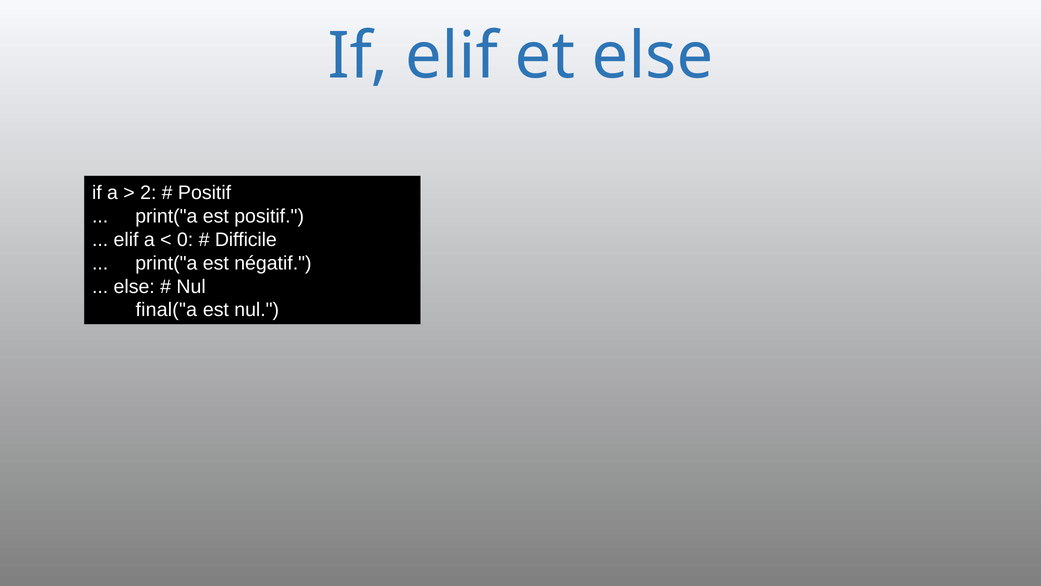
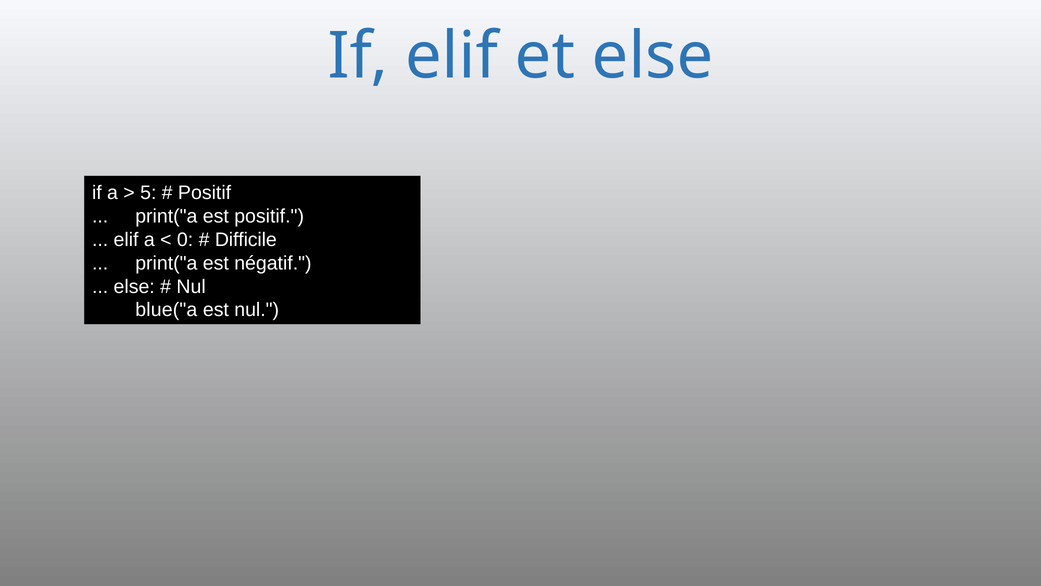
2: 2 -> 5 (148, 193)
final("a: final("a -> blue("a (166, 310)
